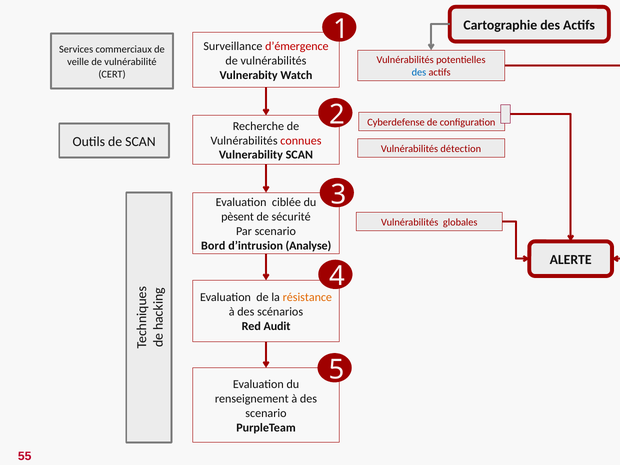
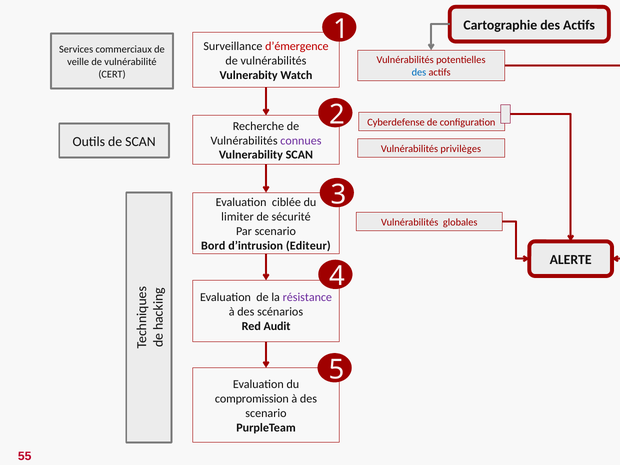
connues colour: red -> purple (301, 141)
détection: détection -> privilèges (461, 149)
pèsent: pèsent -> limiter (237, 217)
Analyse: Analyse -> Editeur (308, 246)
résistance colour: orange -> purple (307, 297)
renseignement: renseignement -> compromission (252, 399)
